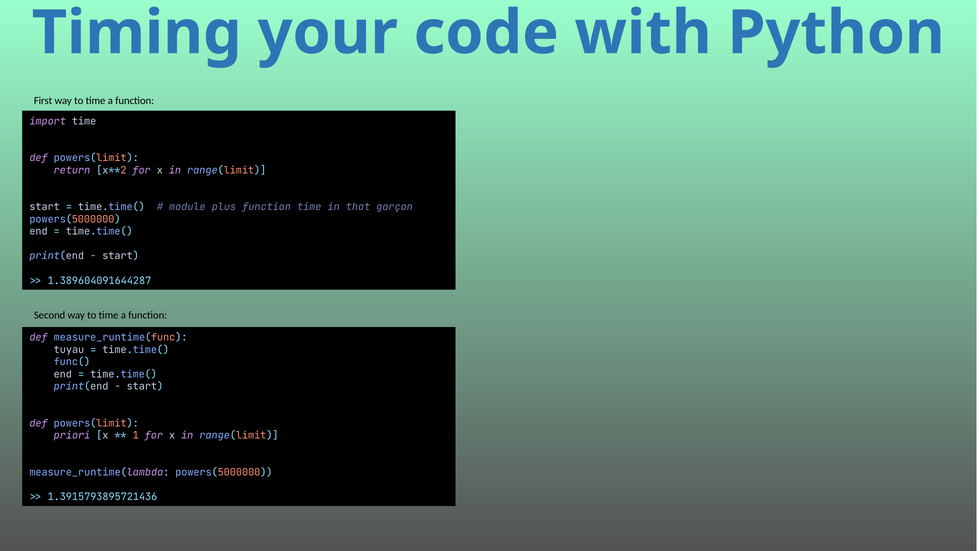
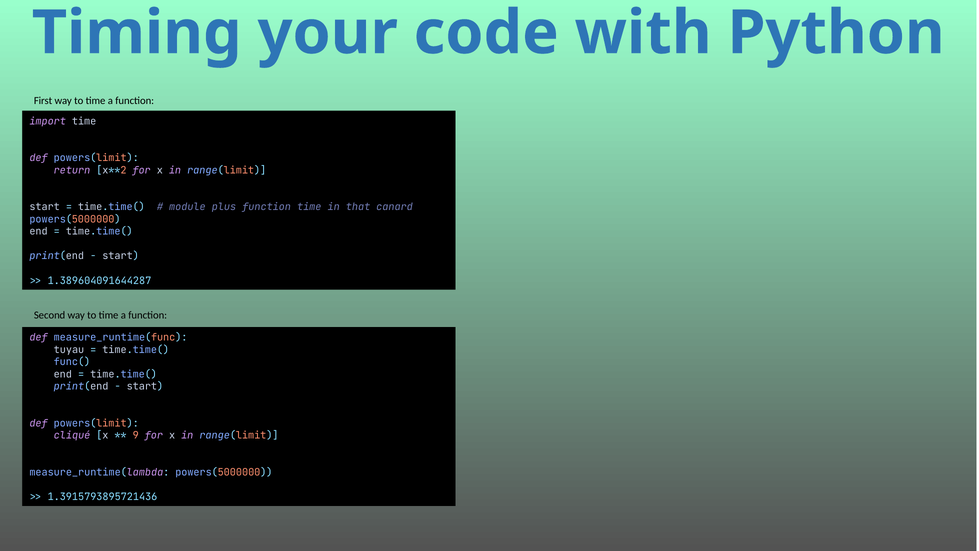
garçon: garçon -> canard (395, 207)
priori: priori -> cliqué (72, 435)
1: 1 -> 9 (136, 435)
